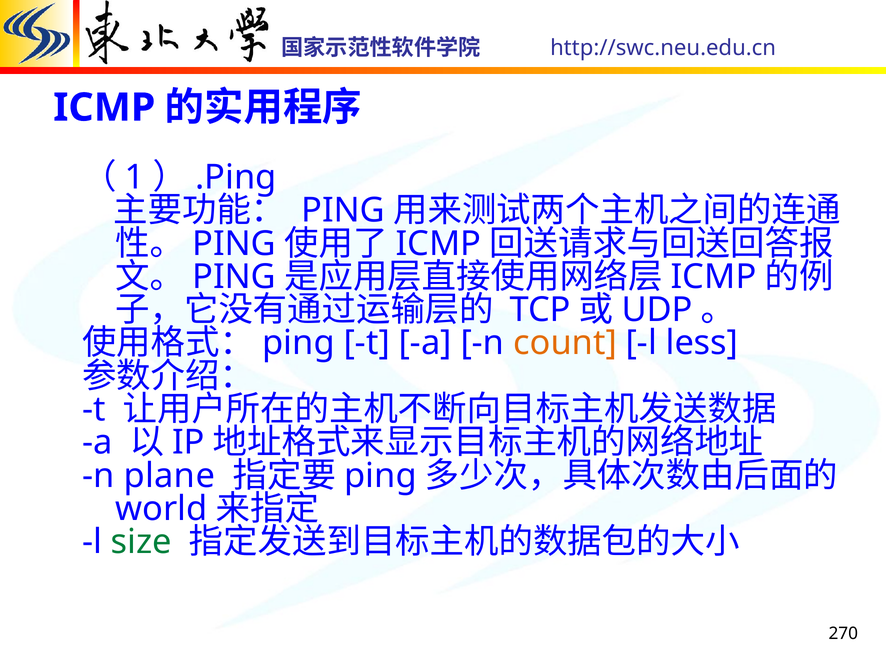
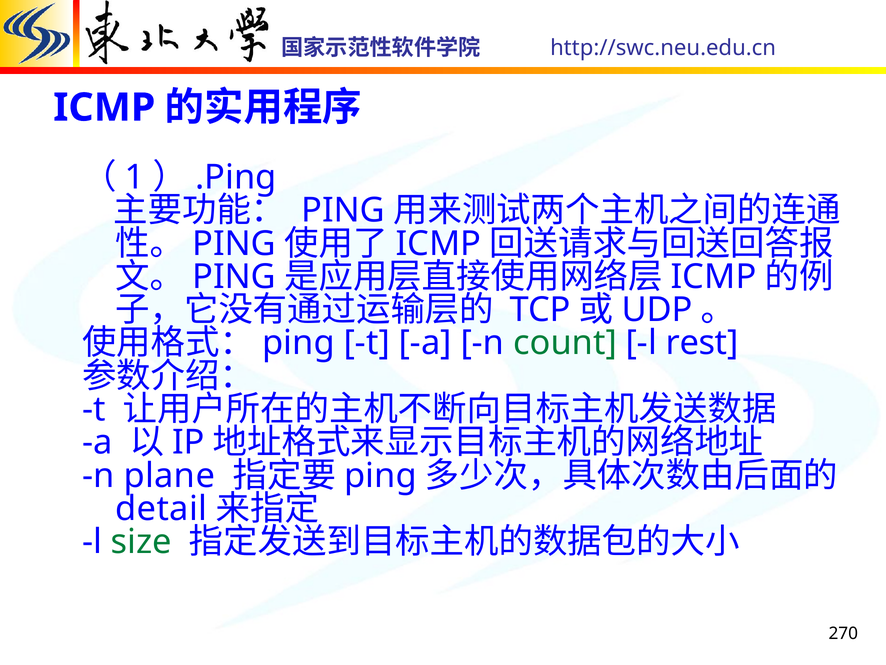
count colour: orange -> green (565, 343)
less: less -> rest (702, 343)
world: world -> detail (161, 508)
